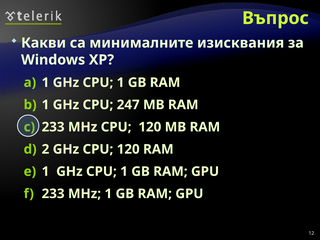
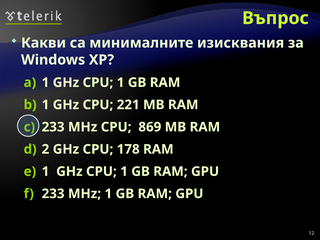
247: 247 -> 221 (128, 105)
MHz CPU 120: 120 -> 869 (150, 127)
GHz CPU 120: 120 -> 178 (128, 149)
